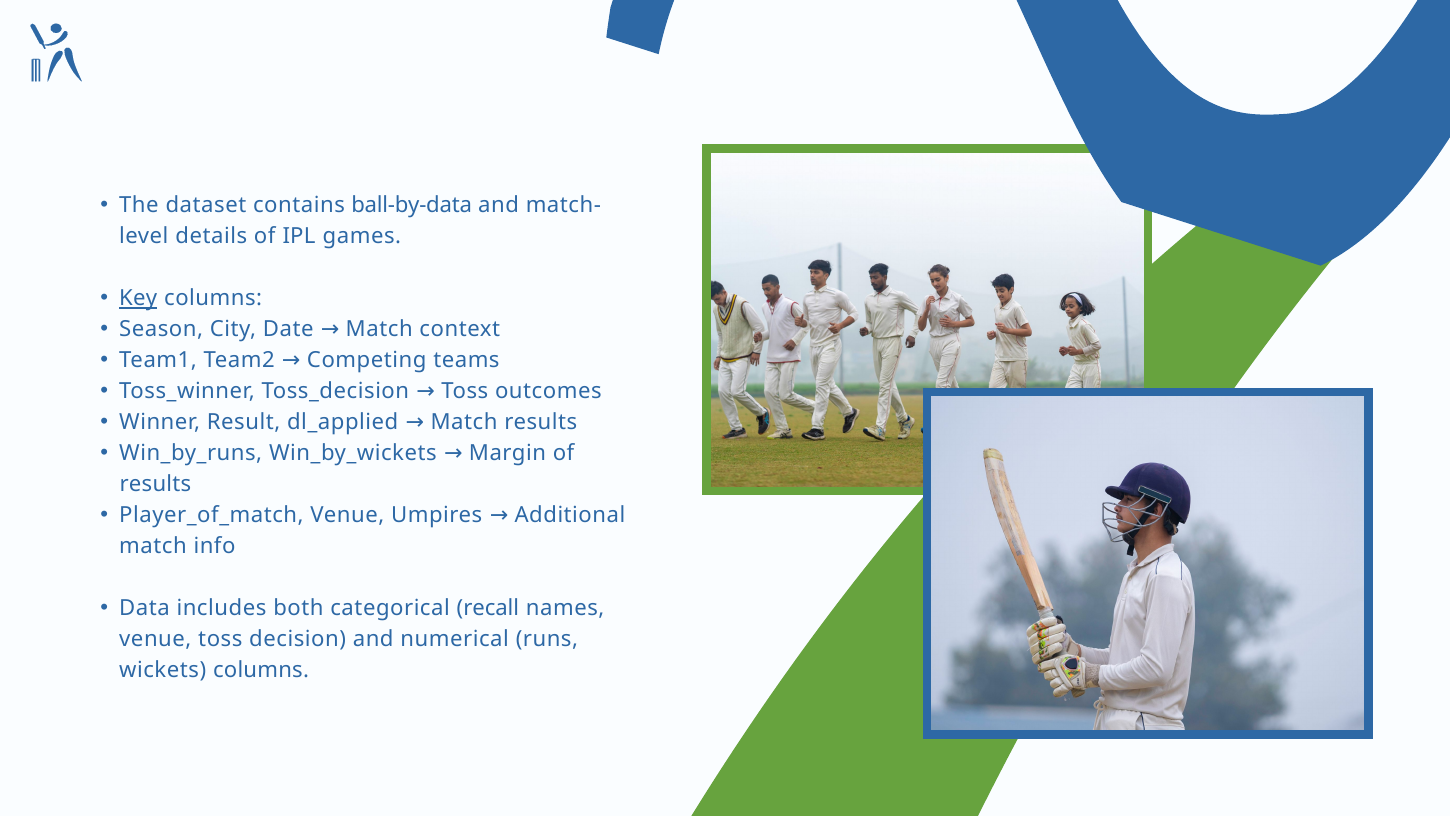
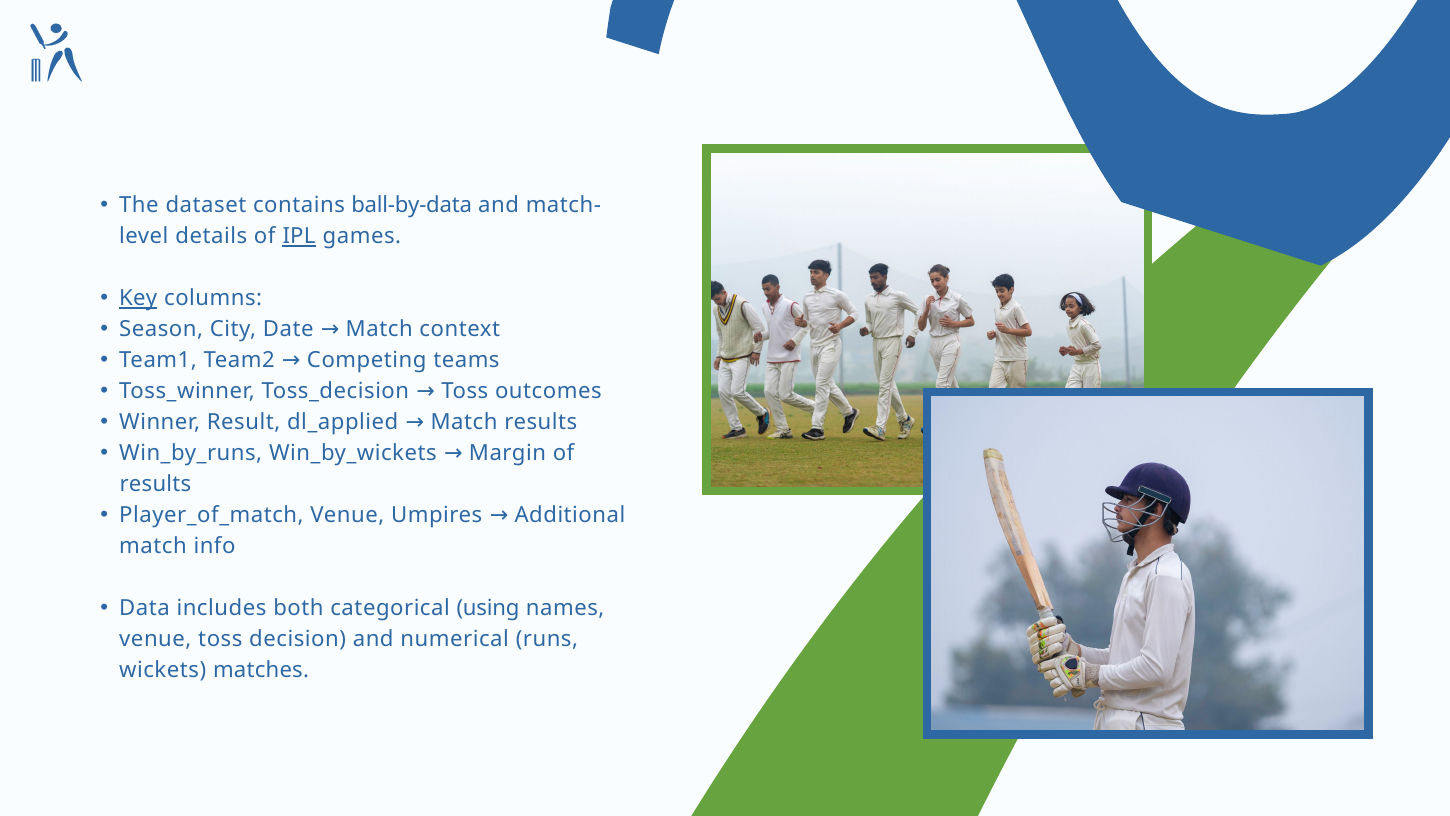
IPL underline: none -> present (299, 236)
recall: recall -> using (488, 608)
wickets columns: columns -> matches (261, 670)
